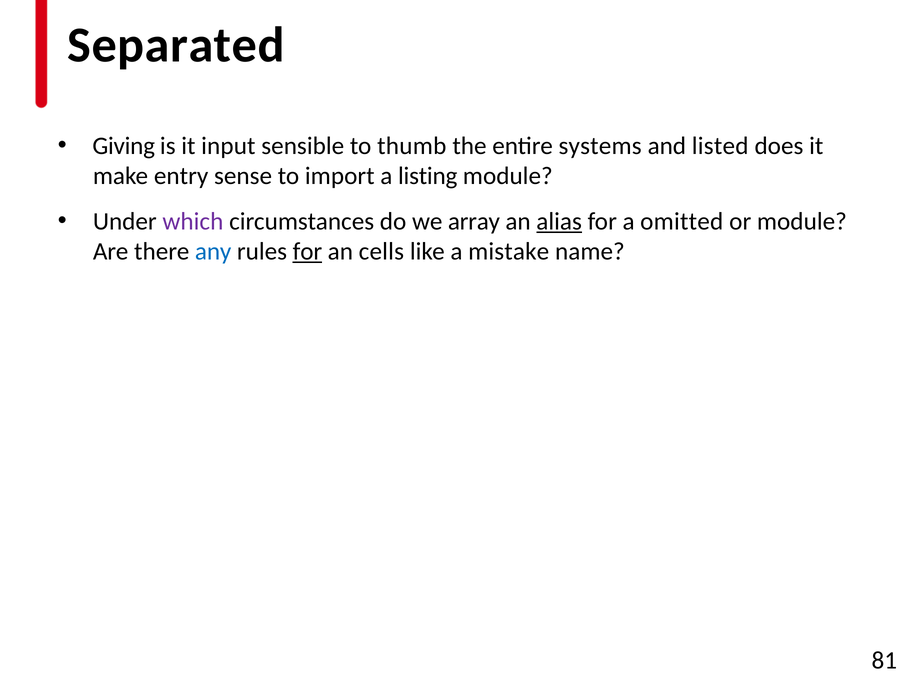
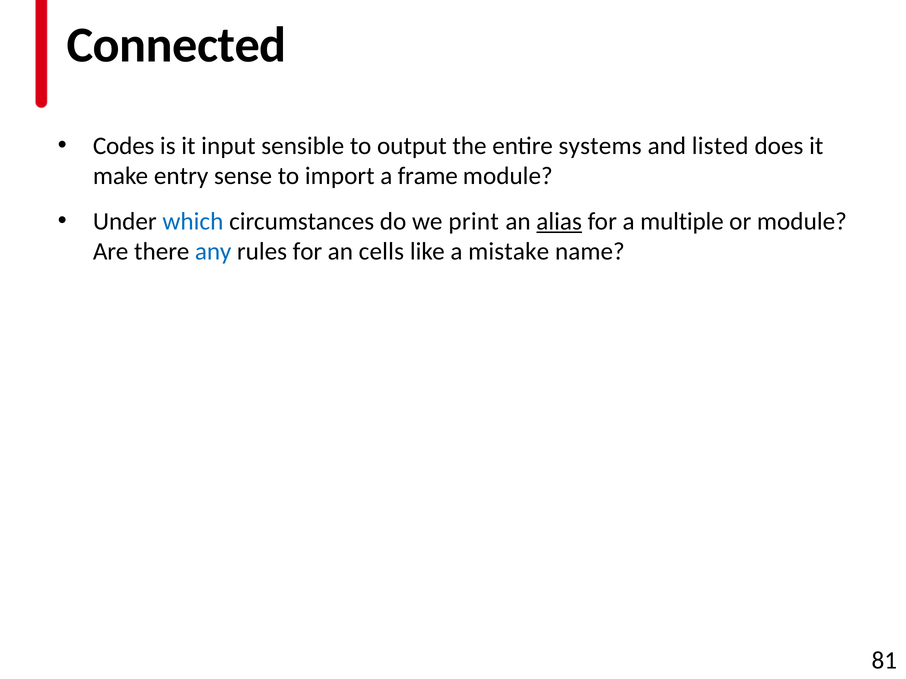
Separated: Separated -> Connected (177, 45)
Giving: Giving -> Codes (124, 146)
thumb: thumb -> output (412, 146)
listing: listing -> frame (428, 176)
which colour: purple -> blue (193, 221)
array: array -> print (474, 221)
omitted: omitted -> multiple (682, 221)
for underline: present -> none (307, 252)
